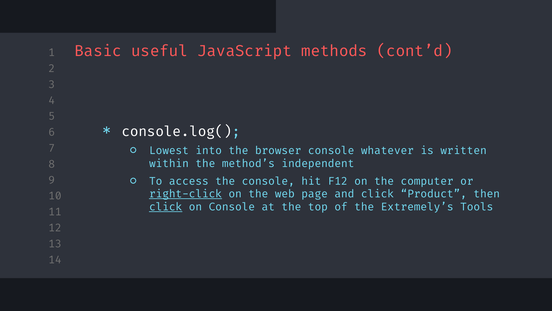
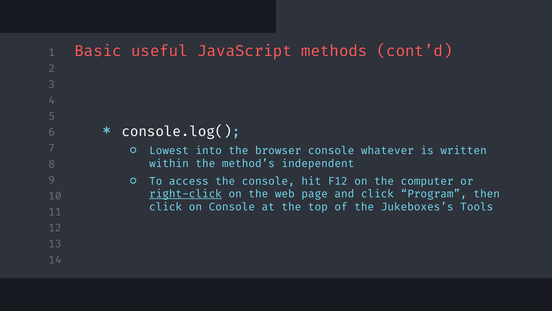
Product: Product -> Program (434, 194)
click underline: present -> none (166, 207)
Extremely’s: Extremely’s -> Jukeboxes’s (417, 207)
